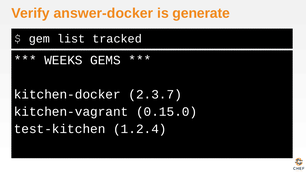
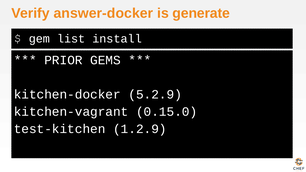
tracked: tracked -> install (117, 39)
WEEKS: WEEKS -> PRIOR (63, 60)
2.3.7: 2.3.7 -> 5.2.9 (155, 95)
1.2.4: 1.2.4 -> 1.2.9 (140, 129)
